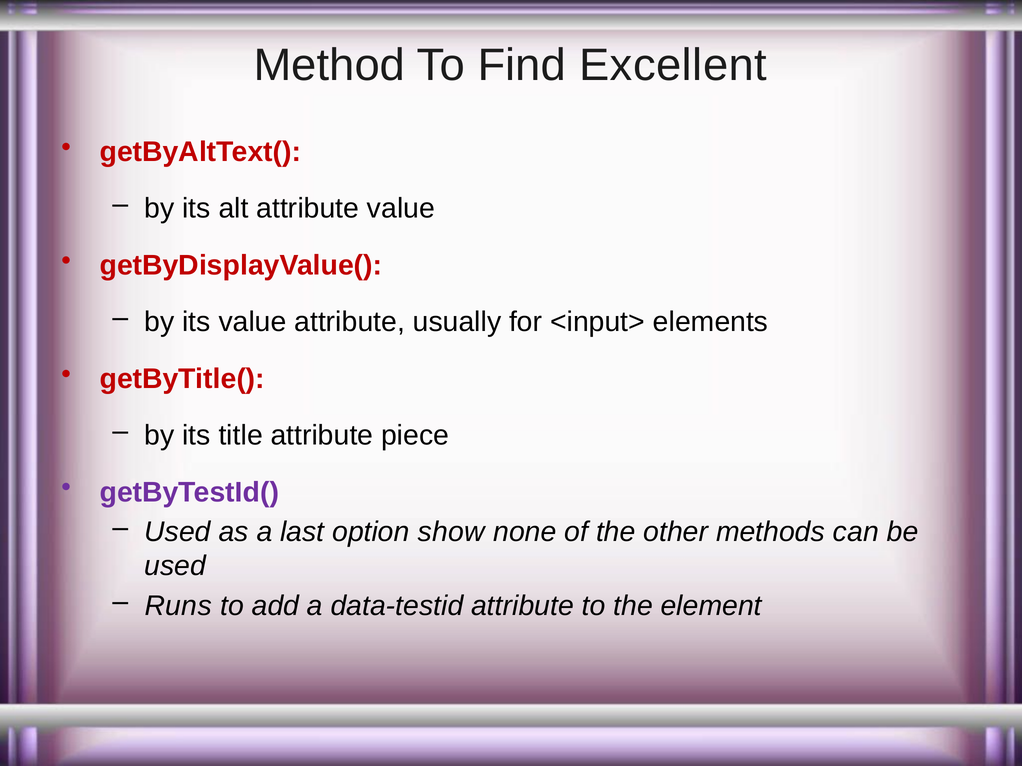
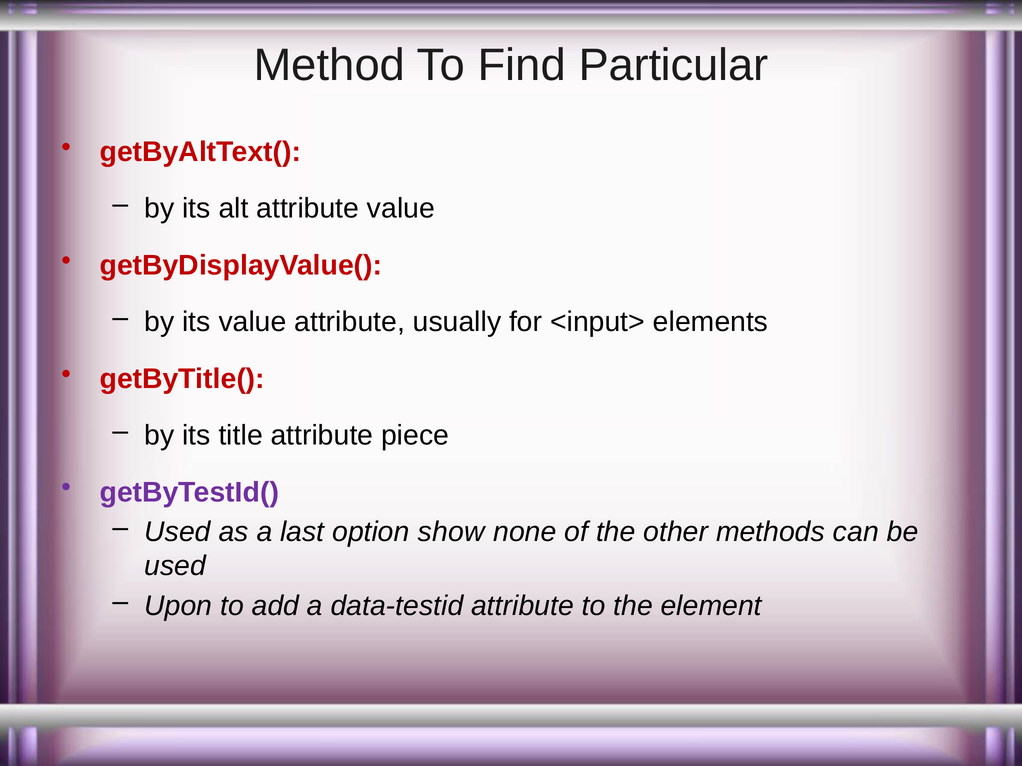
Excellent: Excellent -> Particular (673, 65)
Runs: Runs -> Upon (178, 606)
